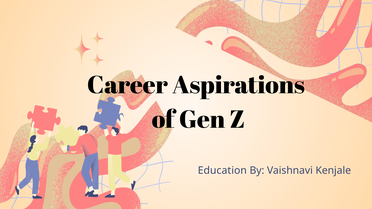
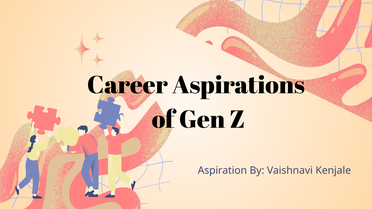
Education: Education -> Aspiration (222, 171)
